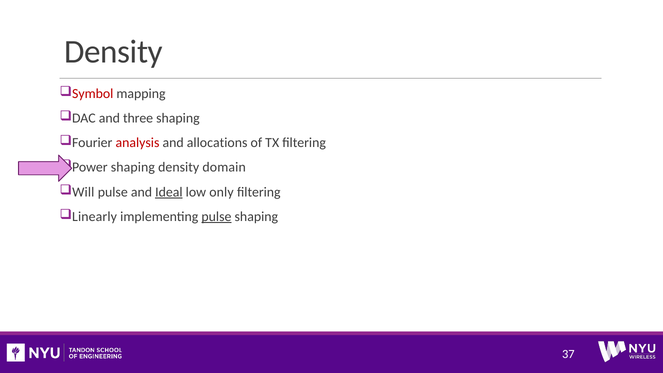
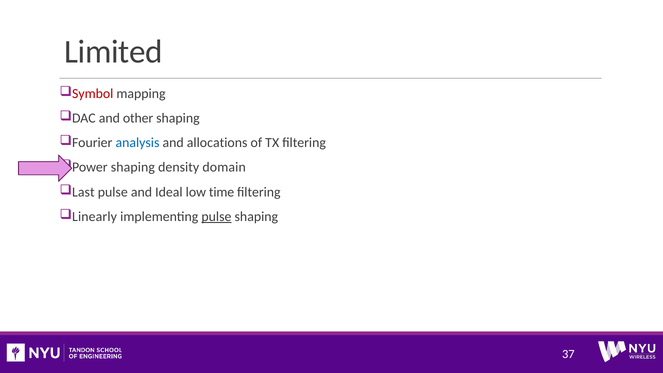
Density: Density -> Limited (114, 52)
three: three -> other (138, 118)
analysis colour: red -> blue (138, 143)
Will: Will -> Last (83, 192)
Ideal underline: present -> none (169, 192)
only: only -> time (222, 192)
